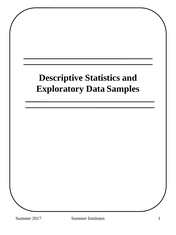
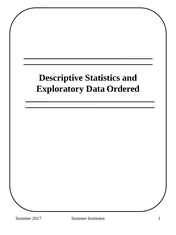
Samples: Samples -> Ordered (123, 89)
